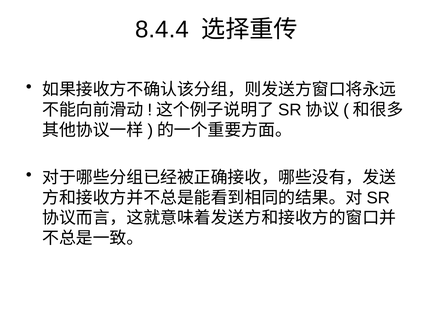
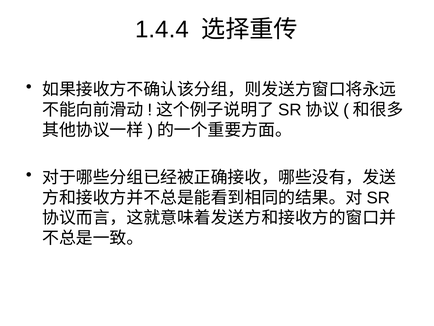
8.4.4: 8.4.4 -> 1.4.4 (162, 30)
